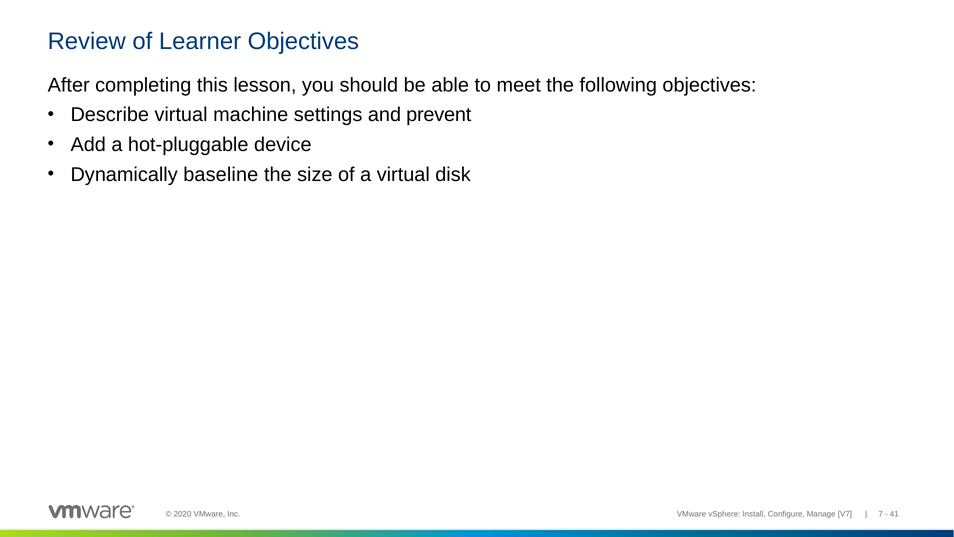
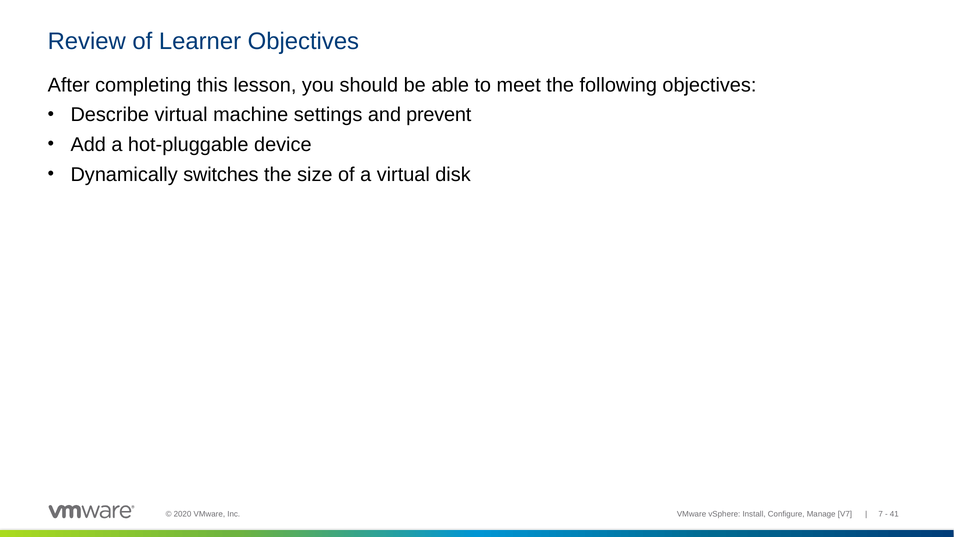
baseline: baseline -> switches (221, 174)
